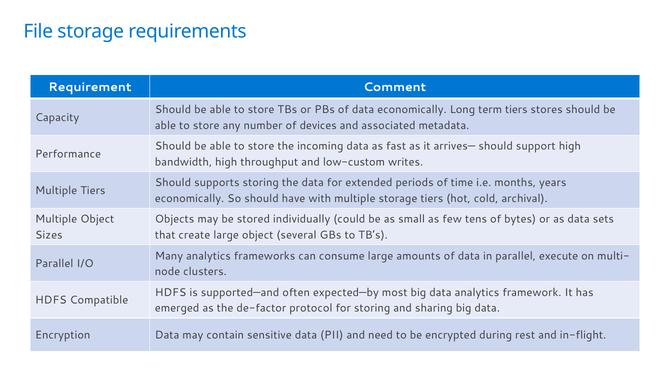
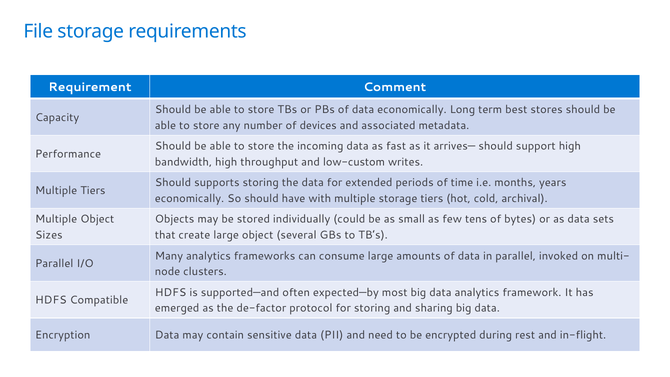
term tiers: tiers -> best (516, 110)
execute: execute -> invoked (559, 256)
